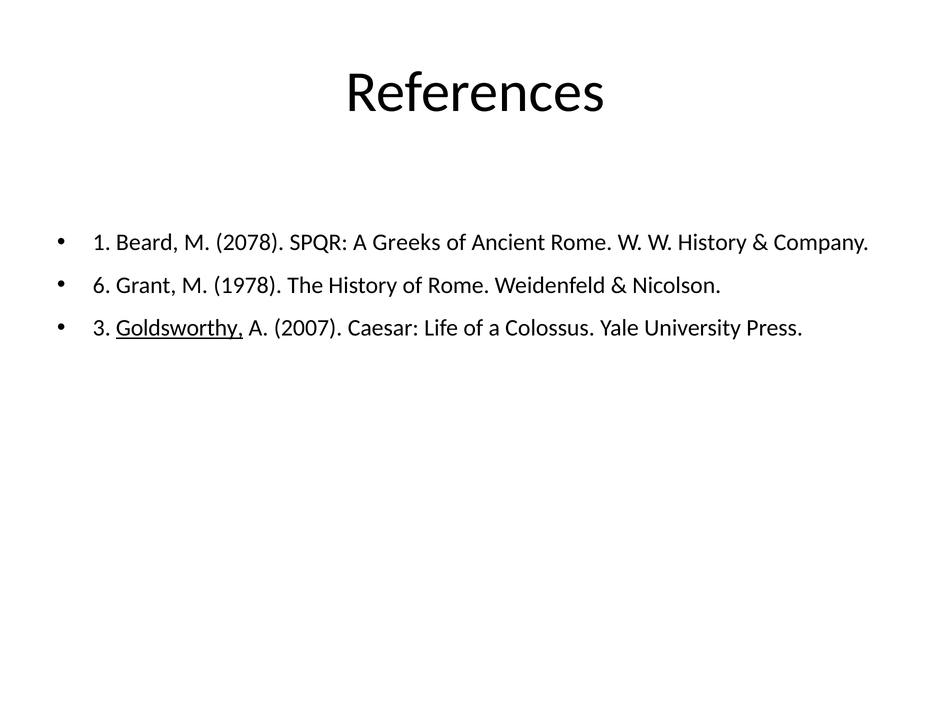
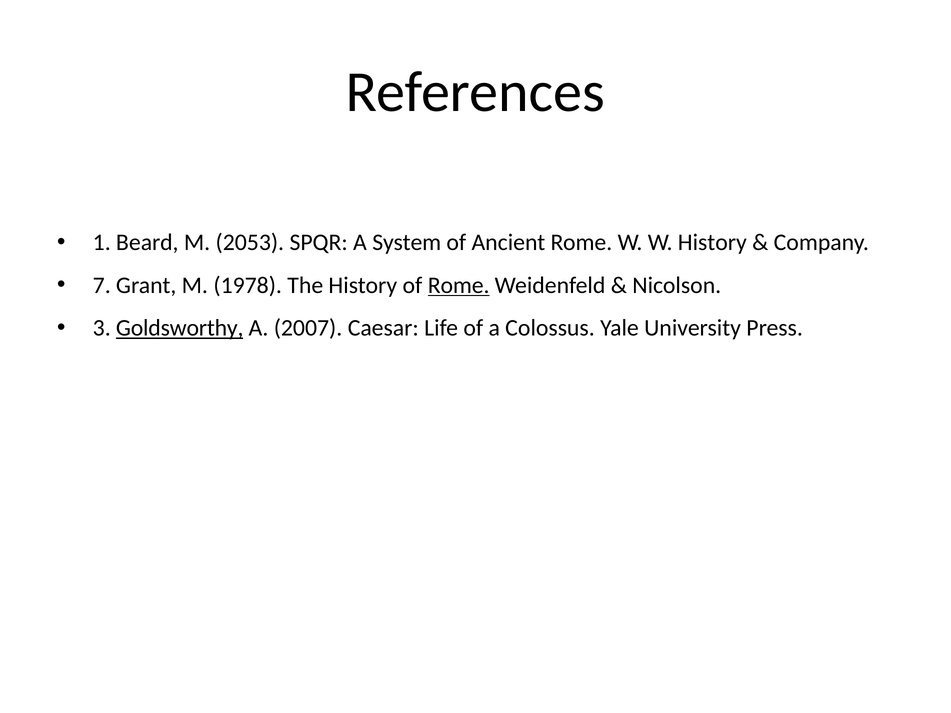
2078: 2078 -> 2053 (250, 243)
Greeks: Greeks -> System (407, 243)
6: 6 -> 7 (102, 285)
Rome underline: none -> present (459, 285)
